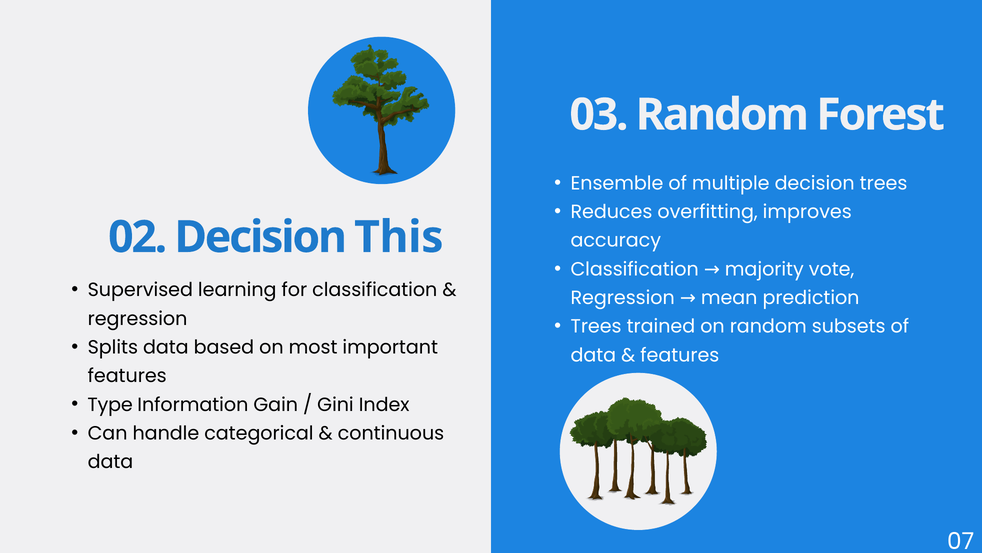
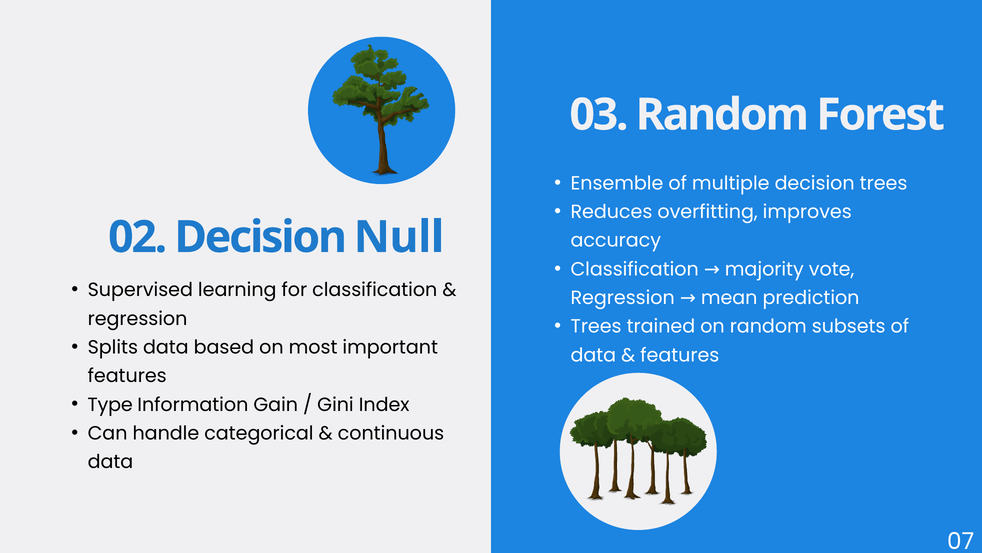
This: This -> Null (399, 237)
